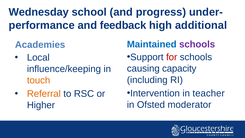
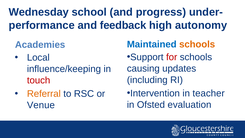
additional: additional -> autonomy (201, 25)
schools colour: purple -> orange (197, 44)
capacity: capacity -> updates (179, 68)
touch colour: orange -> red (39, 80)
moderator: moderator -> evaluation (189, 105)
Higher: Higher -> Venue (41, 105)
